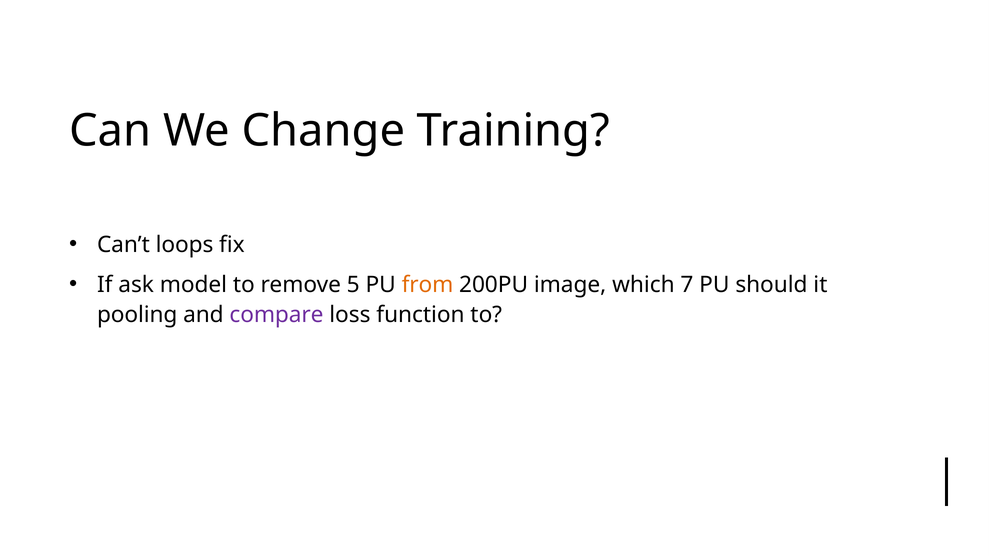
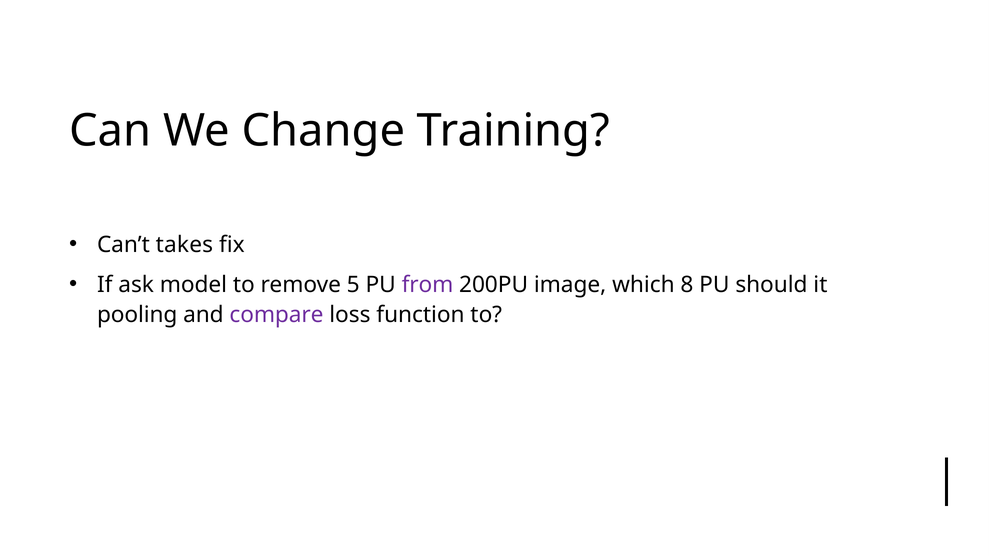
loops: loops -> takes (184, 245)
from colour: orange -> purple (428, 285)
7: 7 -> 8 (687, 285)
